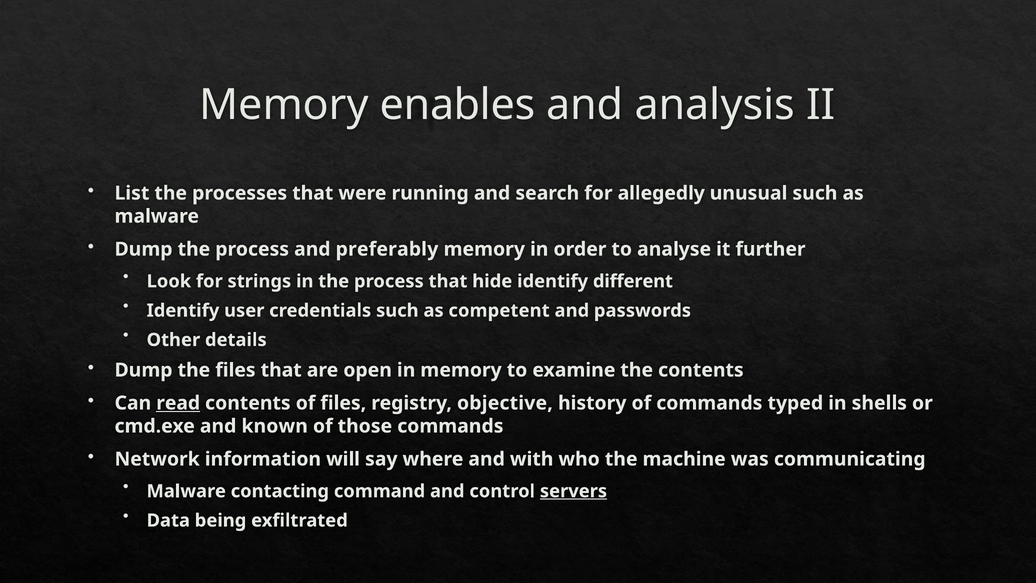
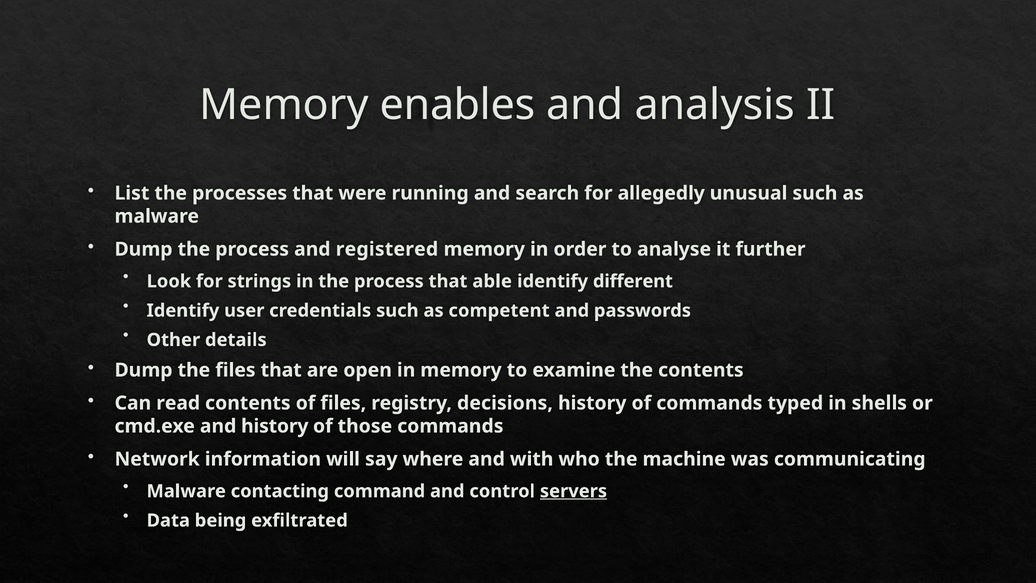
preferably: preferably -> registered (387, 249)
hide: hide -> able (492, 281)
read underline: present -> none (178, 403)
objective: objective -> decisions (505, 403)
and known: known -> history (275, 426)
